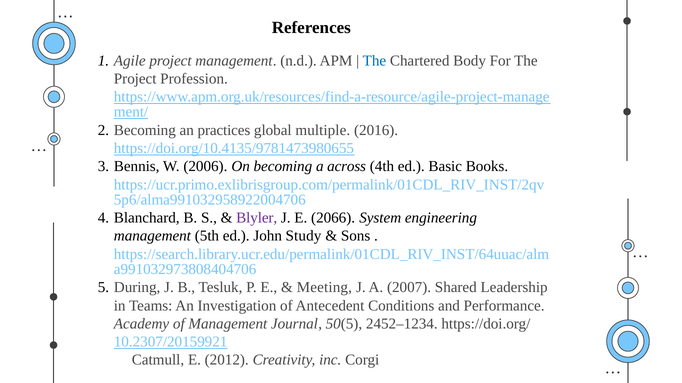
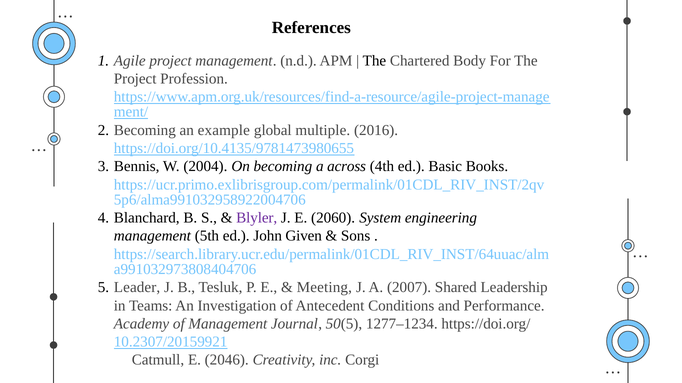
The colour: blue -> black (374, 61)
practices: practices -> example (224, 130)
2006: 2006 -> 2004 (205, 167)
2066: 2066 -> 2060 (333, 218)
Study: Study -> Given (304, 236)
During: During -> Leader (137, 288)
2452–1234: 2452–1234 -> 1277–1234 (402, 324)
2012: 2012 -> 2046 (227, 361)
